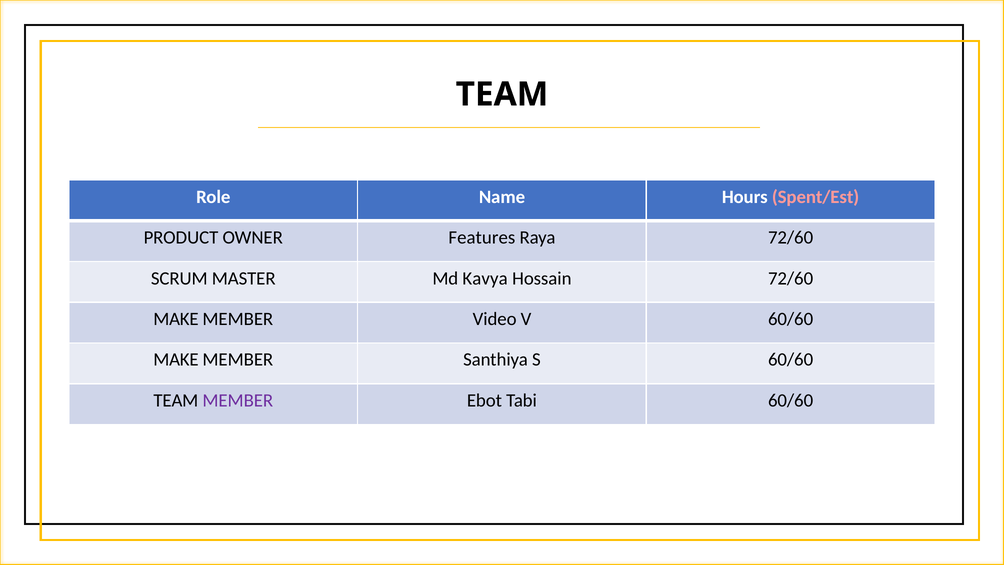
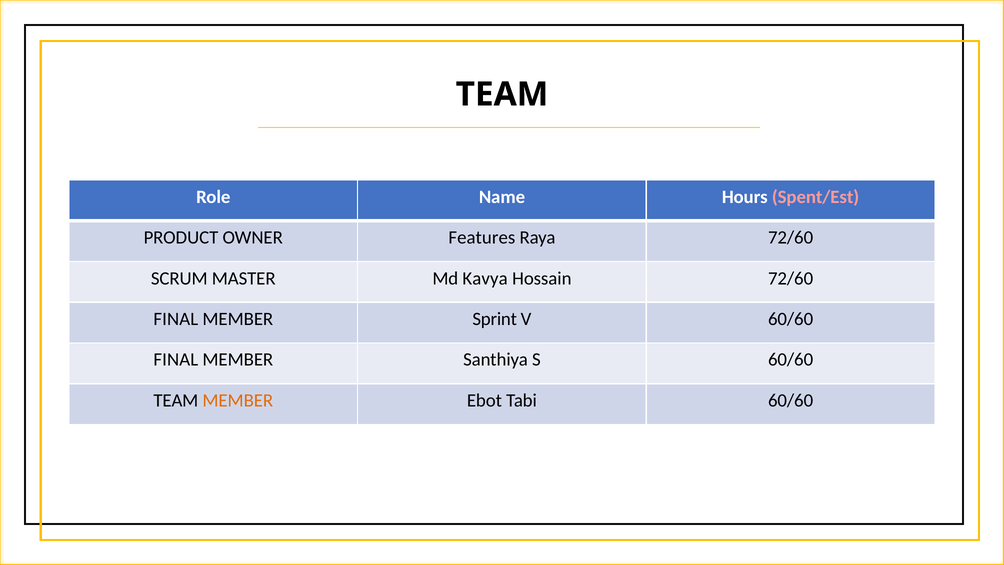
MAKE: MAKE -> FINAL (176, 319)
Video: Video -> Sprint (495, 319)
MAKE: MAKE -> FINAL (176, 360)
MEMBER colour: purple -> orange (238, 400)
